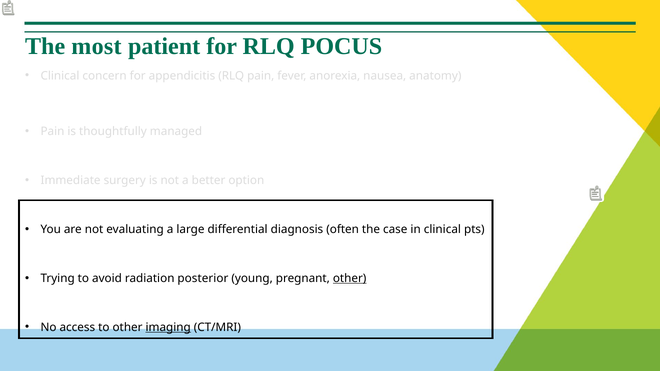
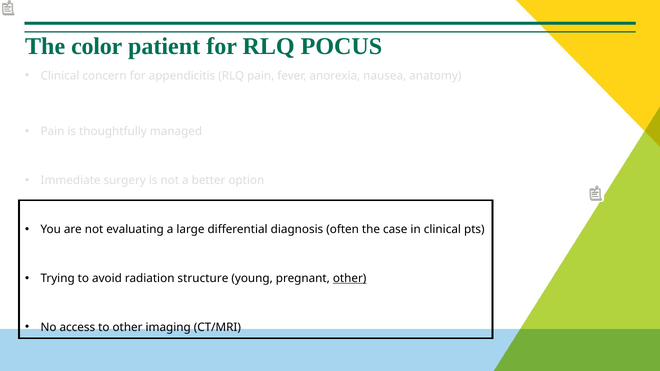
most: most -> color (97, 47)
posterior: posterior -> structure (203, 279)
imaging underline: present -> none (168, 328)
